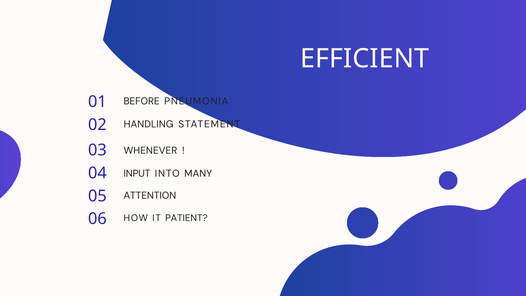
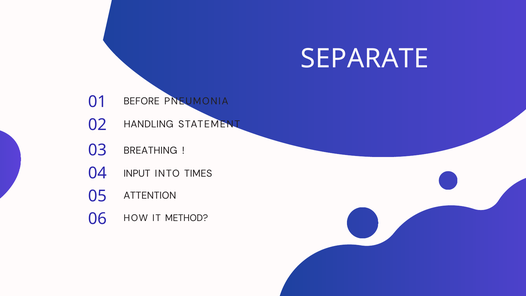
EFFICIENT: EFFICIENT -> SEPARATE (365, 59)
WHENEVER: WHENEVER -> BREATHING (150, 151)
MANY: MANY -> TIMES (198, 173)
PATIENT: PATIENT -> METHOD (187, 218)
